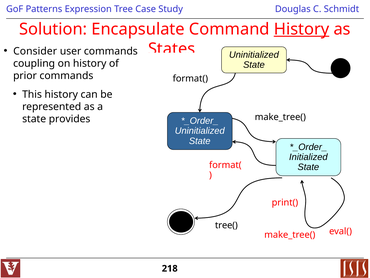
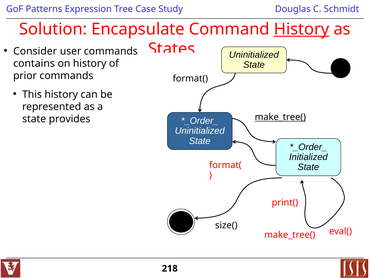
coupling: coupling -> contains (34, 63)
make_tree( underline: none -> present (280, 117)
tree(: tree( -> size( (226, 225)
